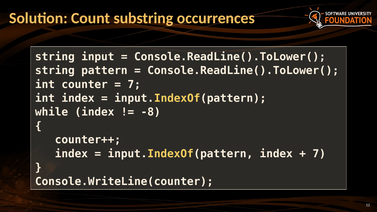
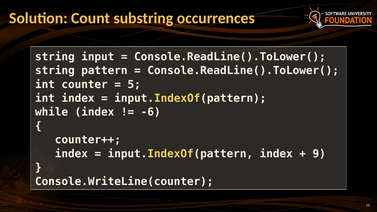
7: 7 -> 5 (134, 84)
-8: -8 -> -6 (151, 112)
7: 7 -> 9 (319, 154)
